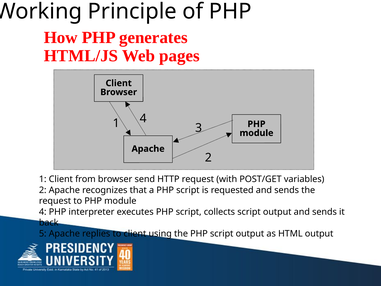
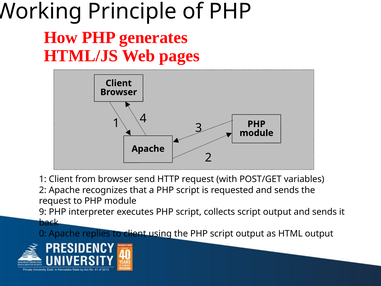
4: 4 -> 9 (43, 212)
5: 5 -> 0 (43, 233)
